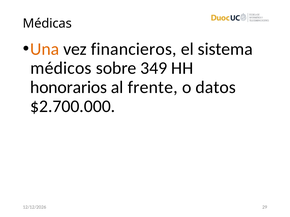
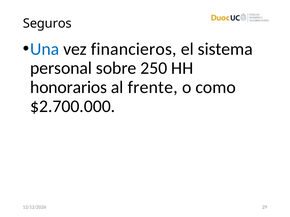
Médicas: Médicas -> Seguros (47, 24)
Una colour: orange -> blue (45, 49)
médicos: médicos -> personal (61, 68)
349: 349 -> 250 (154, 68)
datos: datos -> como (216, 87)
